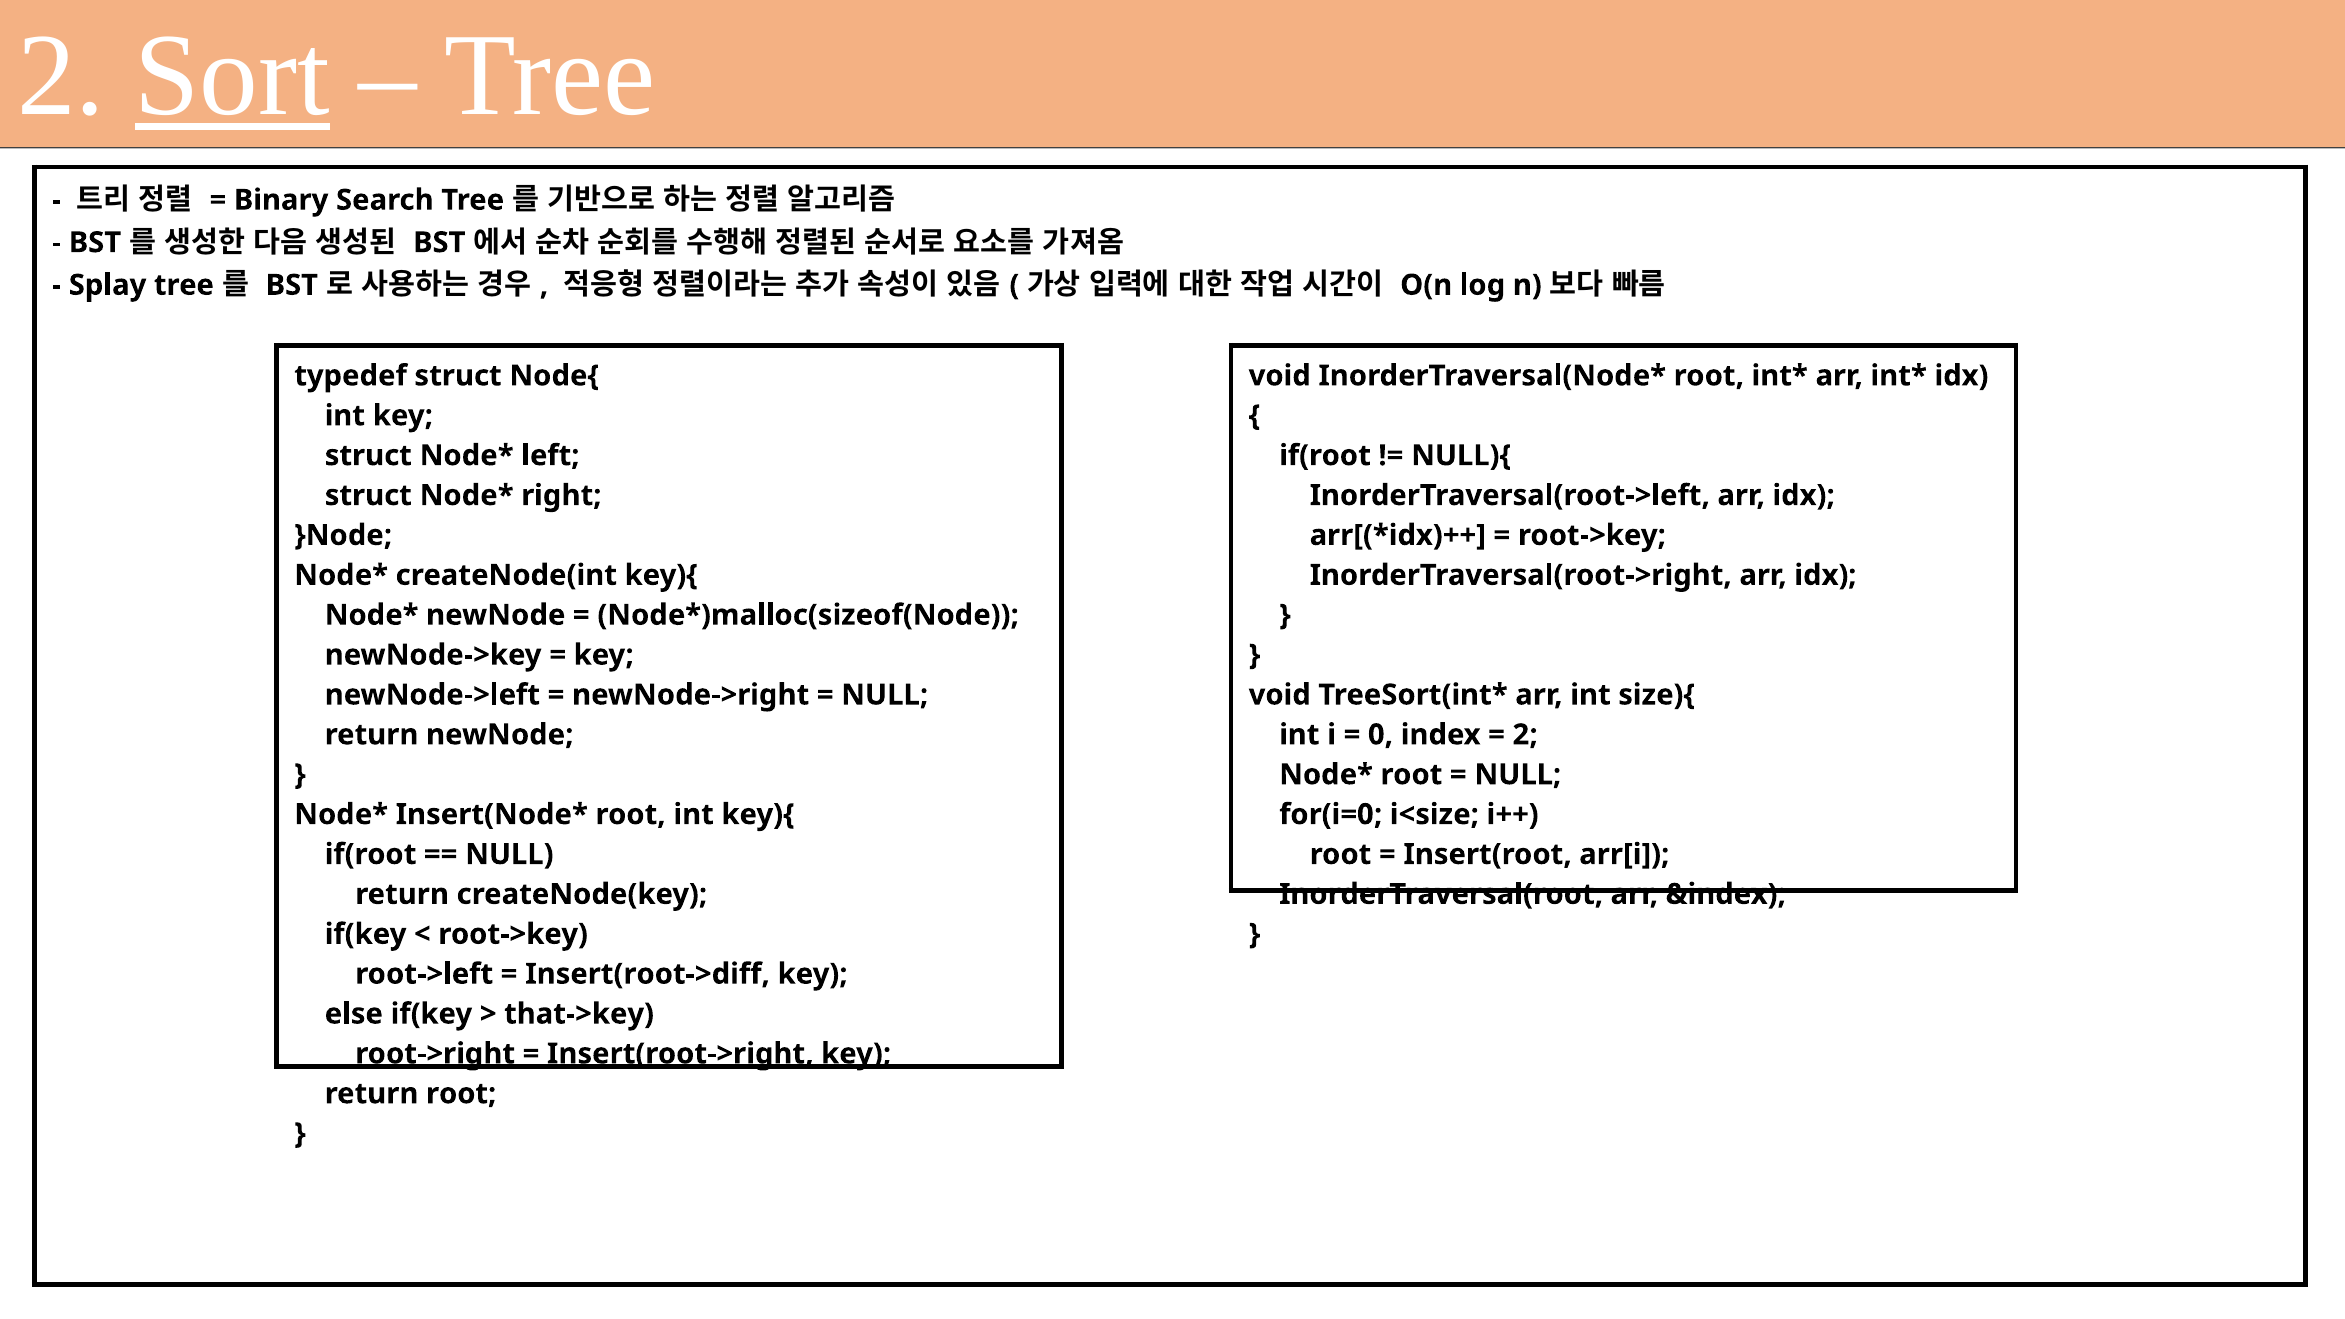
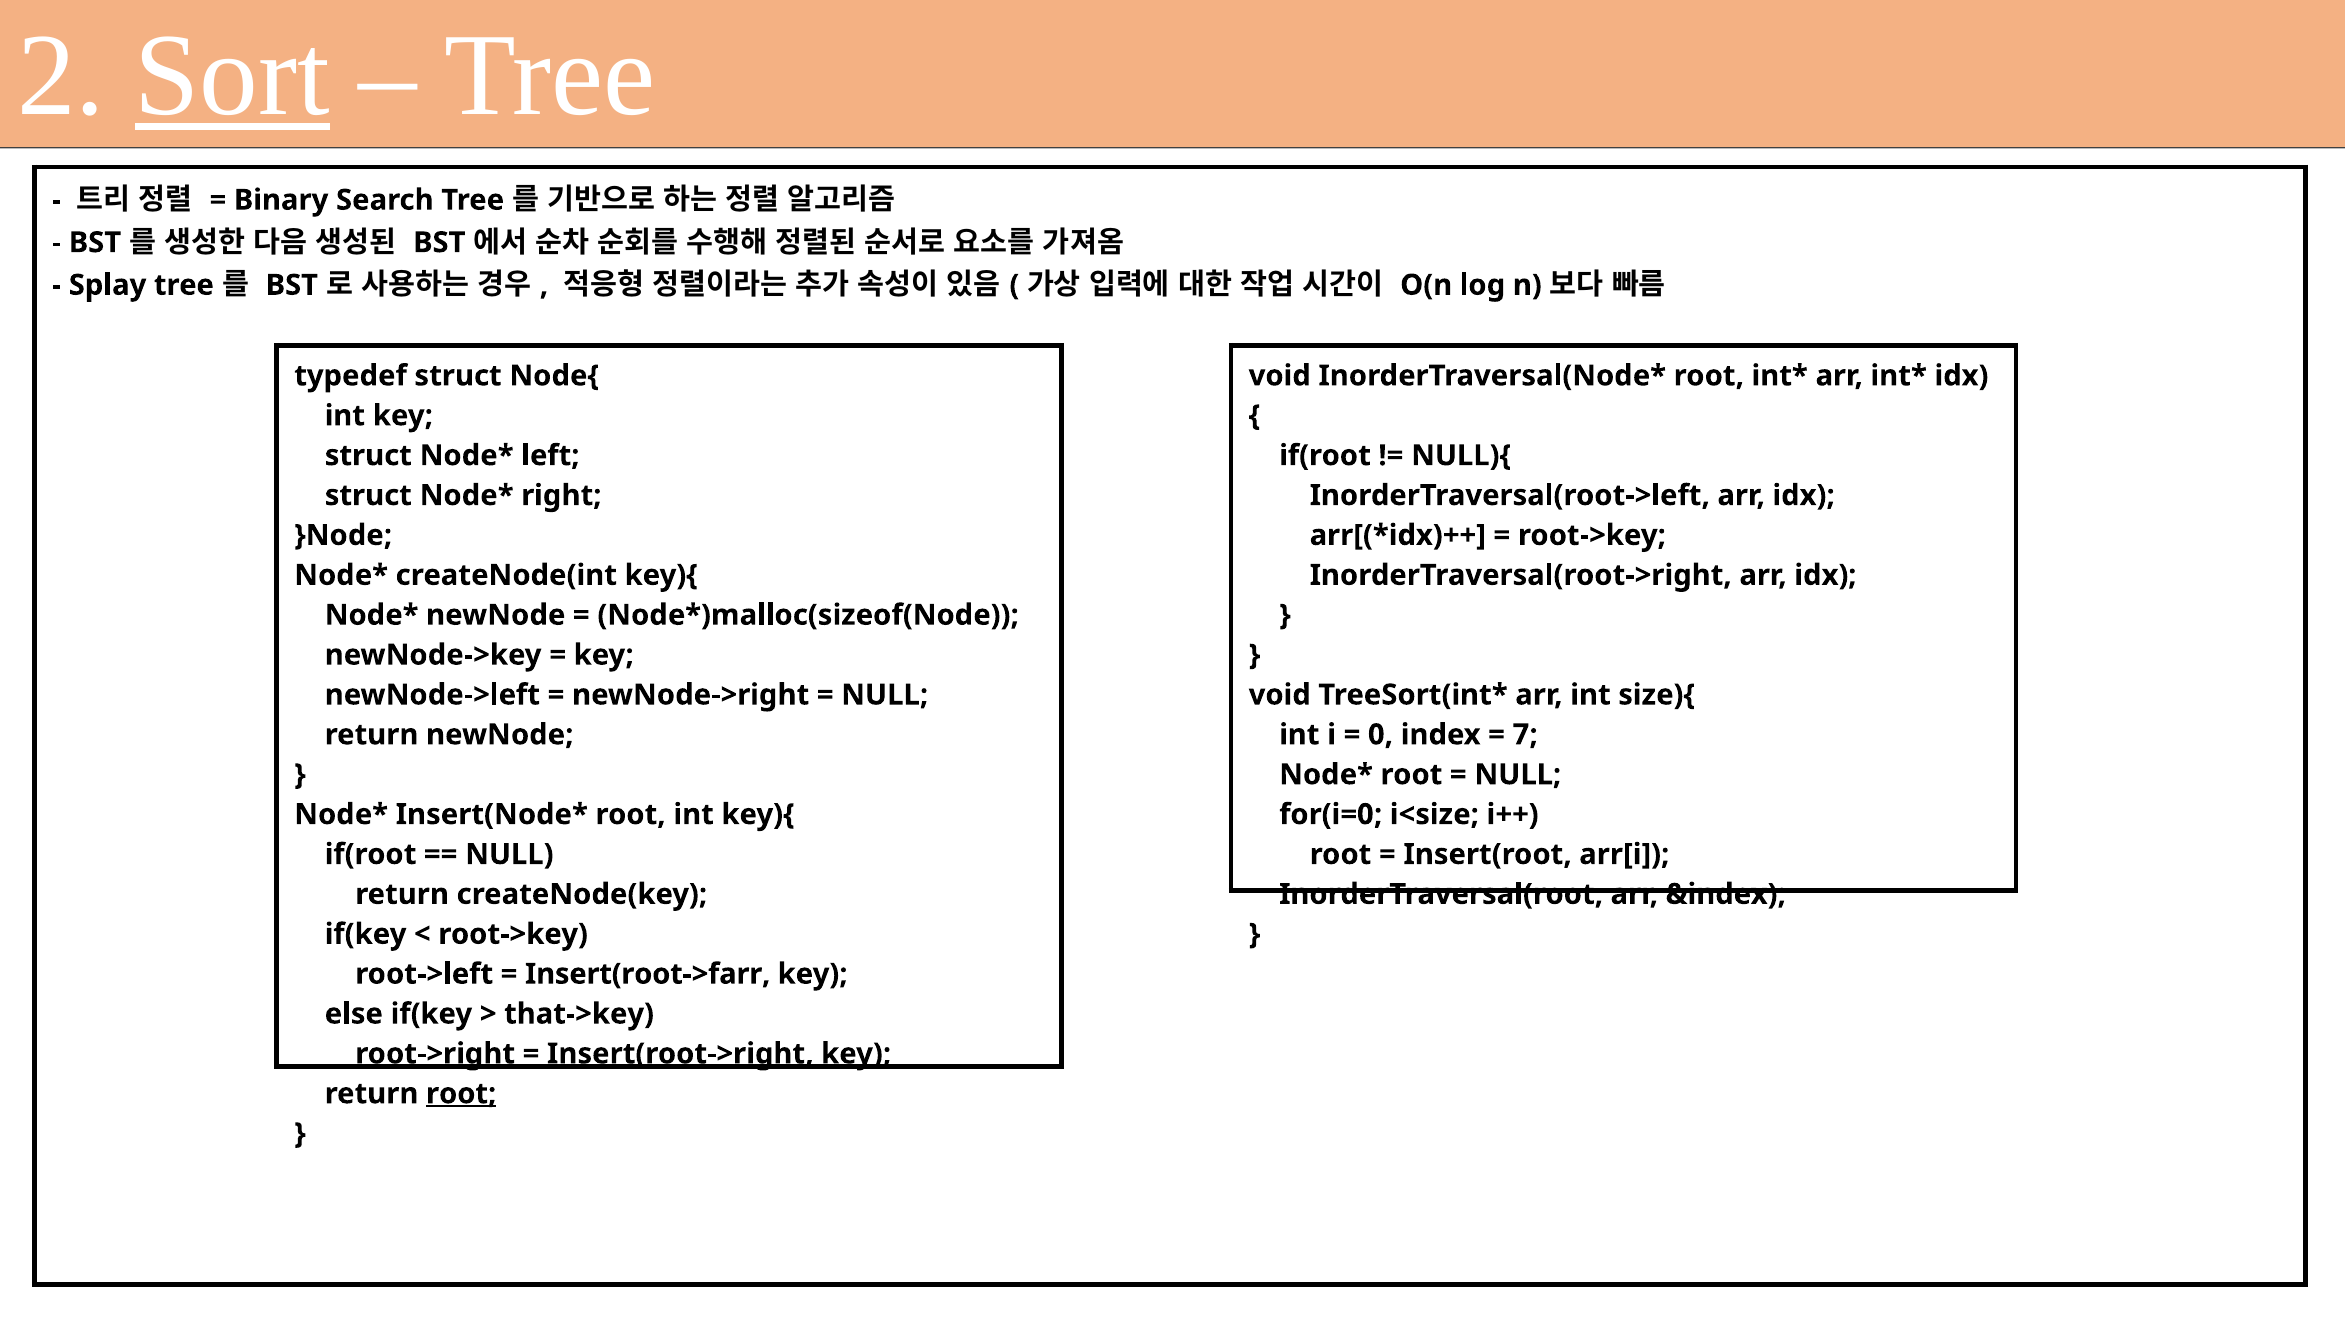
2: 2 -> 7 (1525, 735)
Insert(root->diff: Insert(root->diff -> Insert(root->farr (648, 974)
root underline: none -> present (461, 1094)
